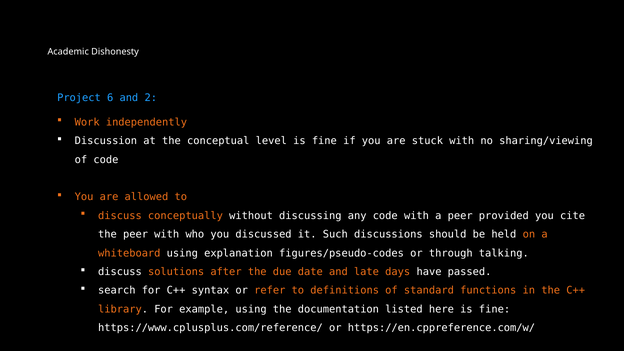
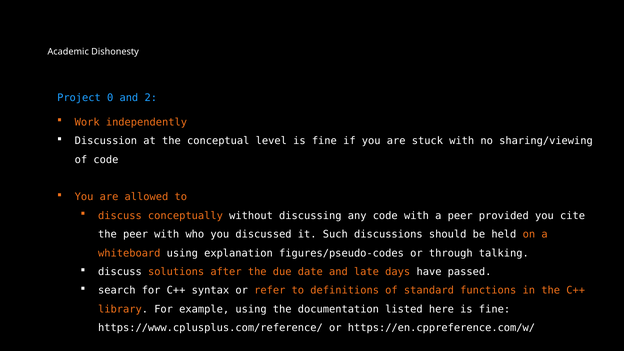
6: 6 -> 0 (110, 98)
